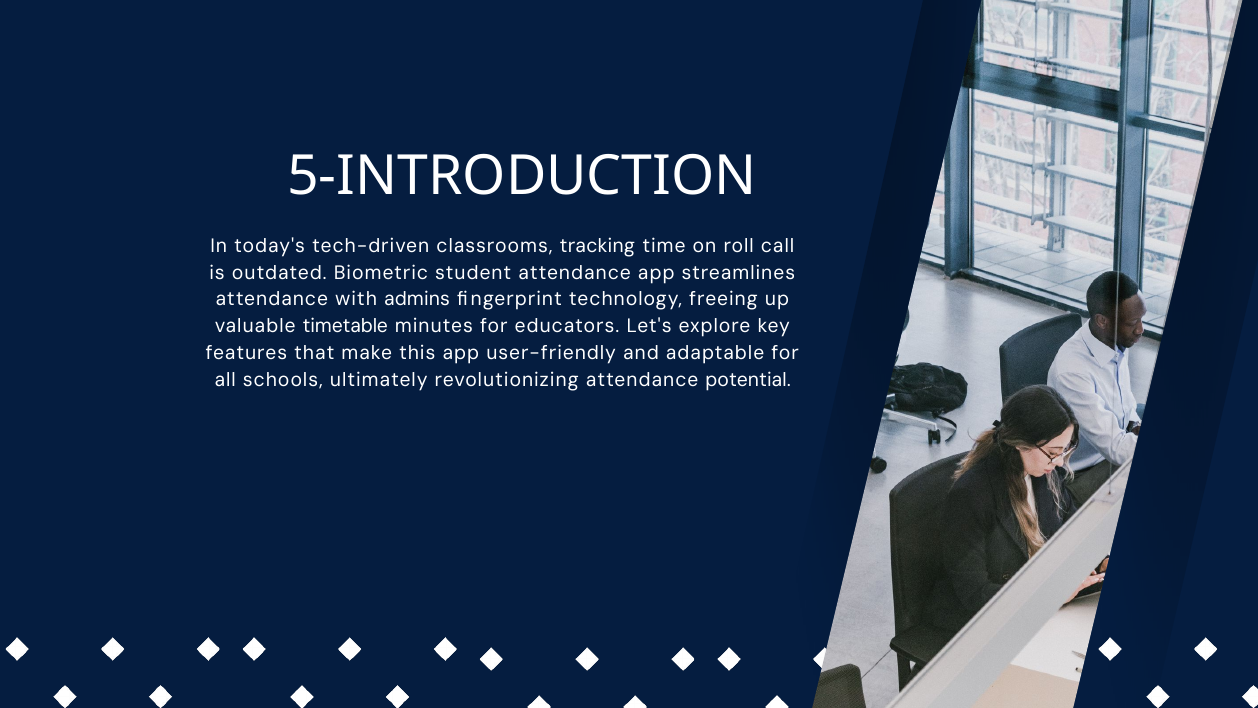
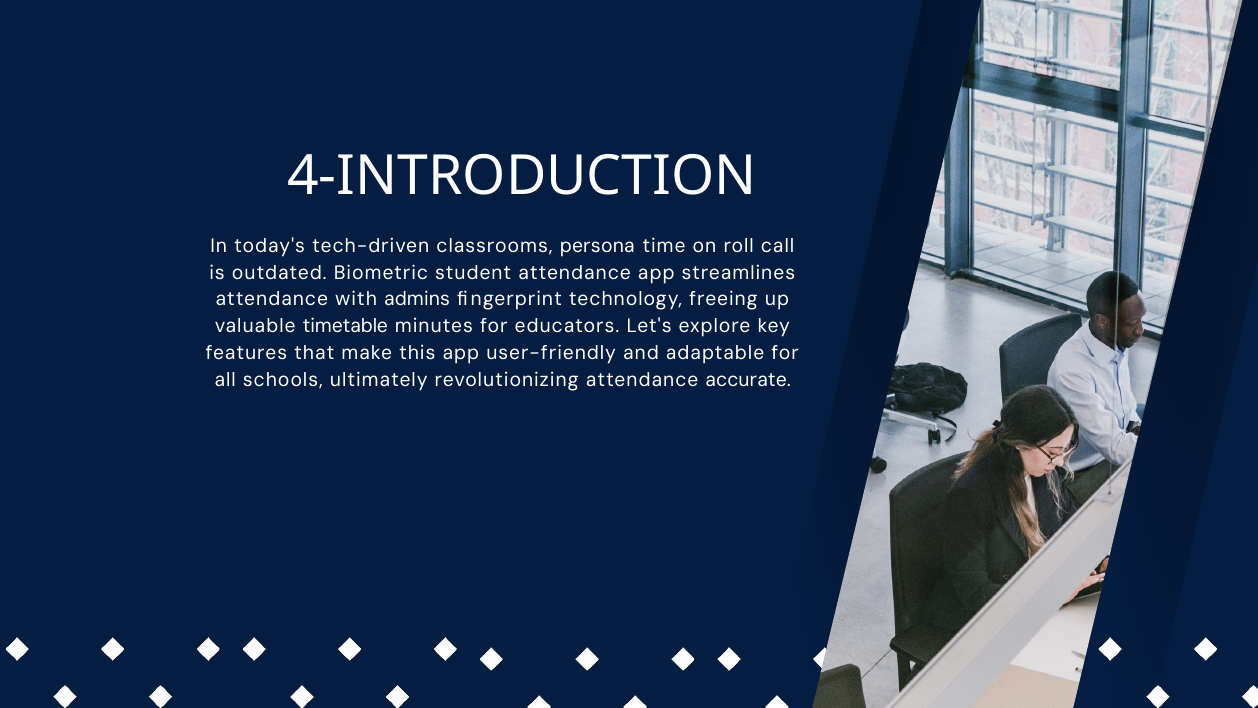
5-INTRODUCTION: 5-INTRODUCTION -> 4-INTRODUCTION (522, 176)
tracking: tracking -> persona (597, 246)
potential: potential -> accurate (748, 380)
